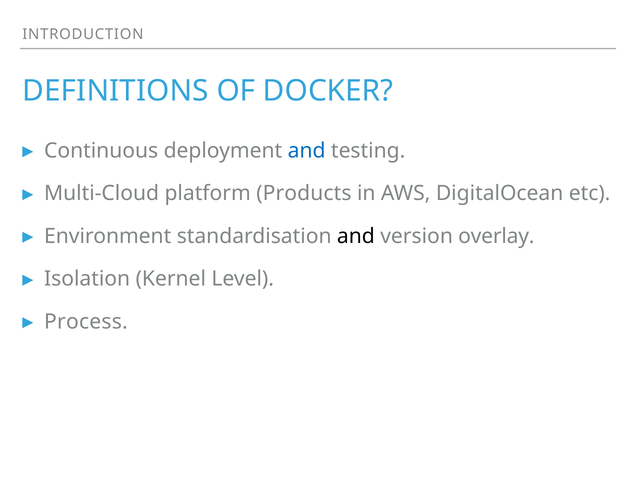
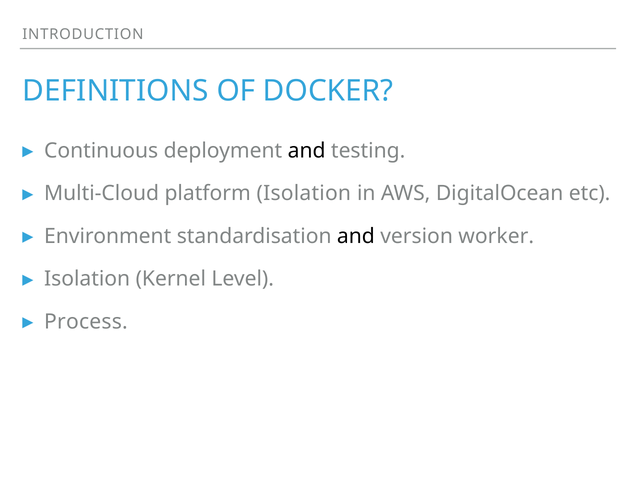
and colour: blue -> black (307, 151)
platform Products: Products -> Isolation (304, 194)
overlay: overlay -> worker (496, 236)
